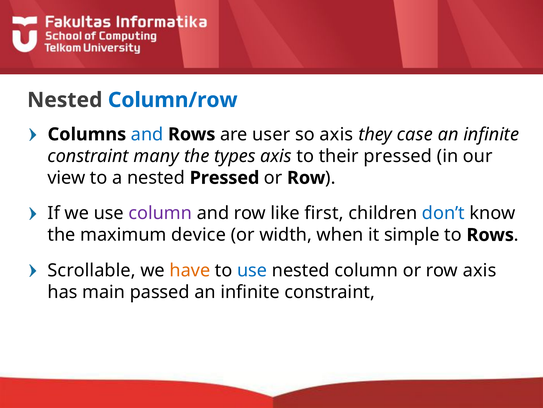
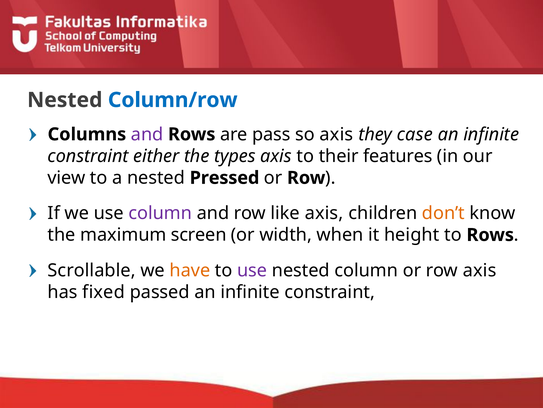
and colour: blue -> purple (147, 134)
user: user -> pass (271, 134)
many: many -> either (156, 156)
their pressed: pressed -> features (398, 156)
like first: first -> axis (324, 213)
don’t colour: blue -> orange (443, 213)
device: device -> screen (199, 235)
simple: simple -> height (412, 235)
use colour: blue -> purple (252, 270)
main: main -> fixed (104, 292)
